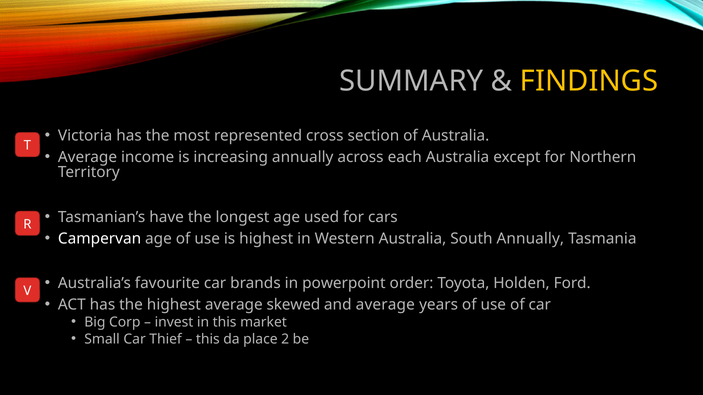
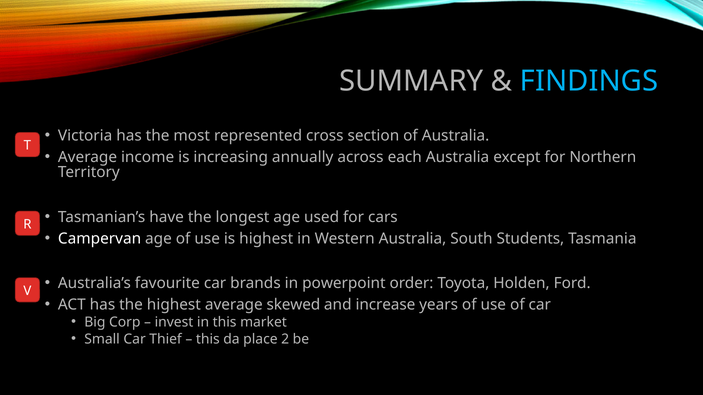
FINDINGS colour: yellow -> light blue (589, 81)
South Annually: Annually -> Students (530, 239)
and average: average -> increase (385, 305)
